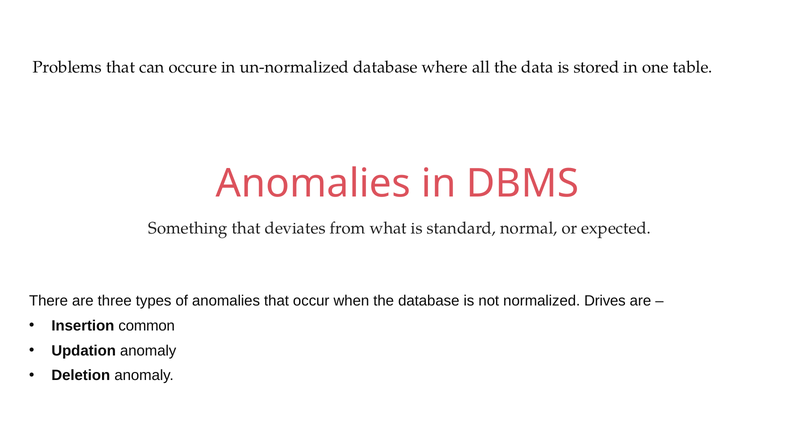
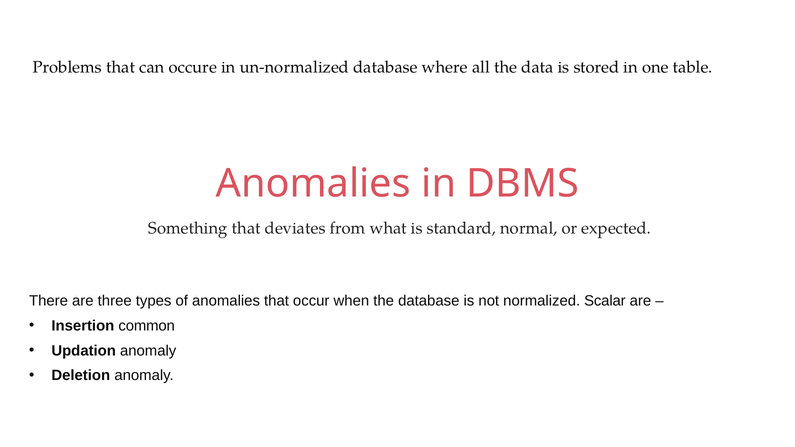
Drives: Drives -> Scalar (605, 301)
